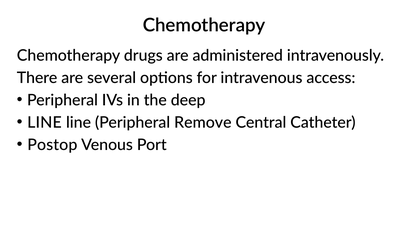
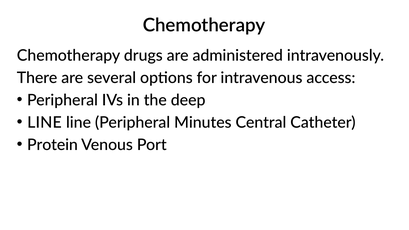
Remove: Remove -> Minutes (203, 123)
Postop: Postop -> Protein (52, 145)
